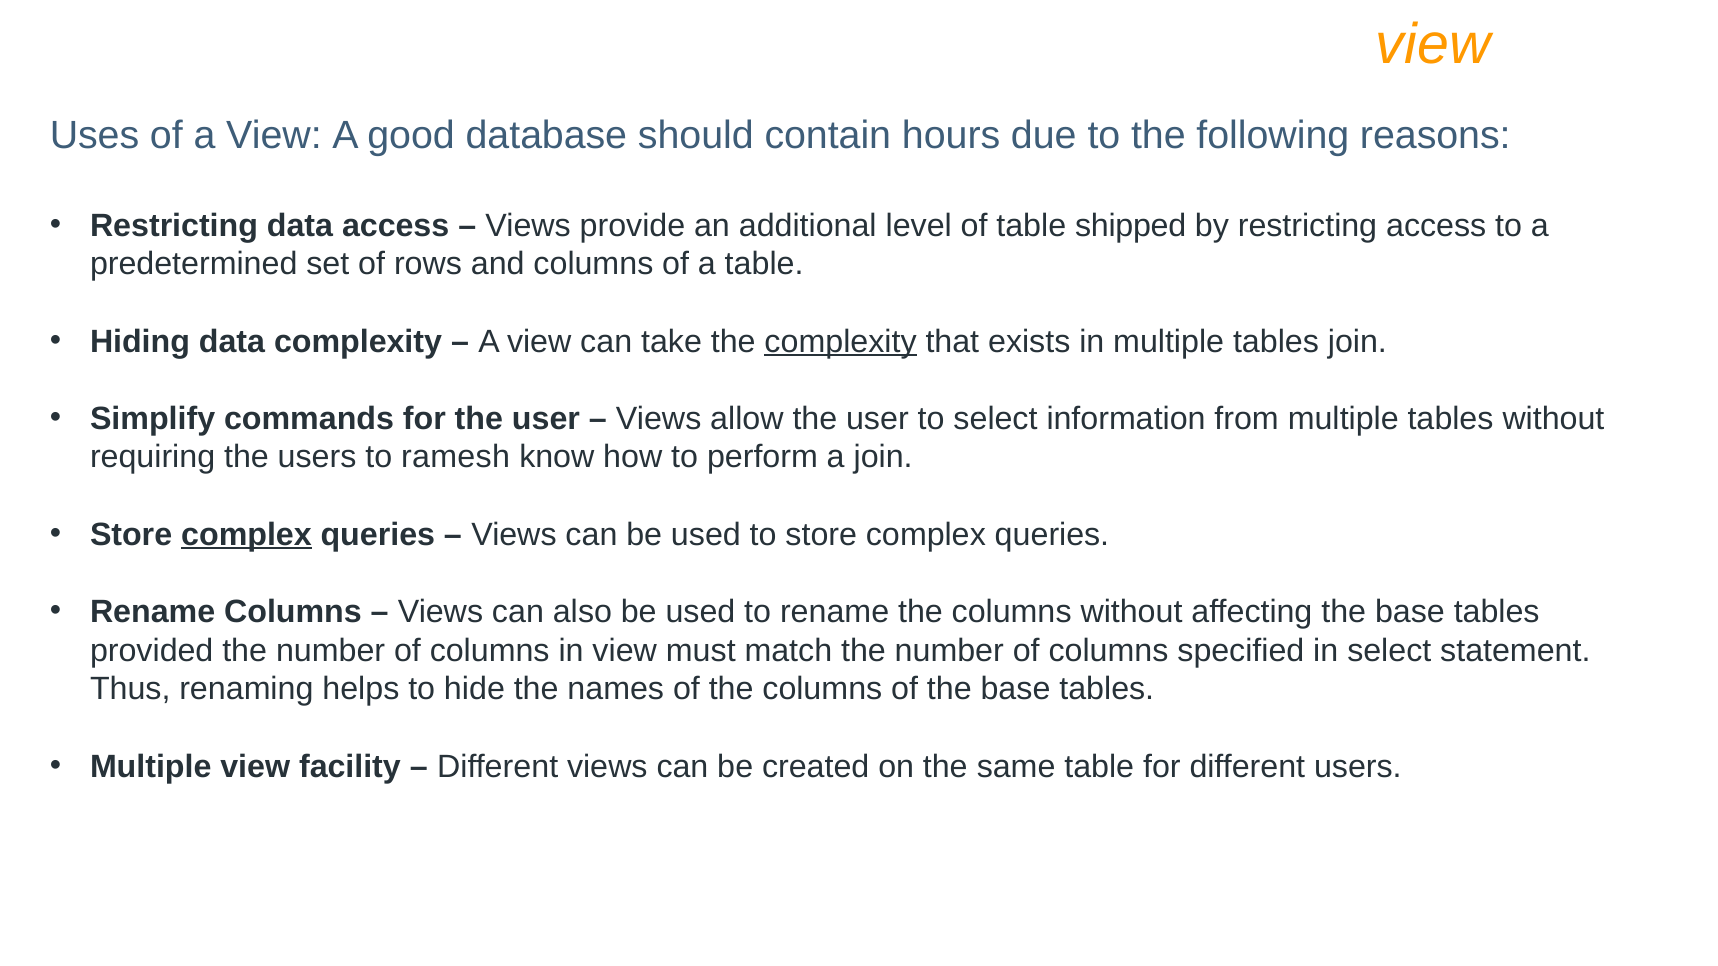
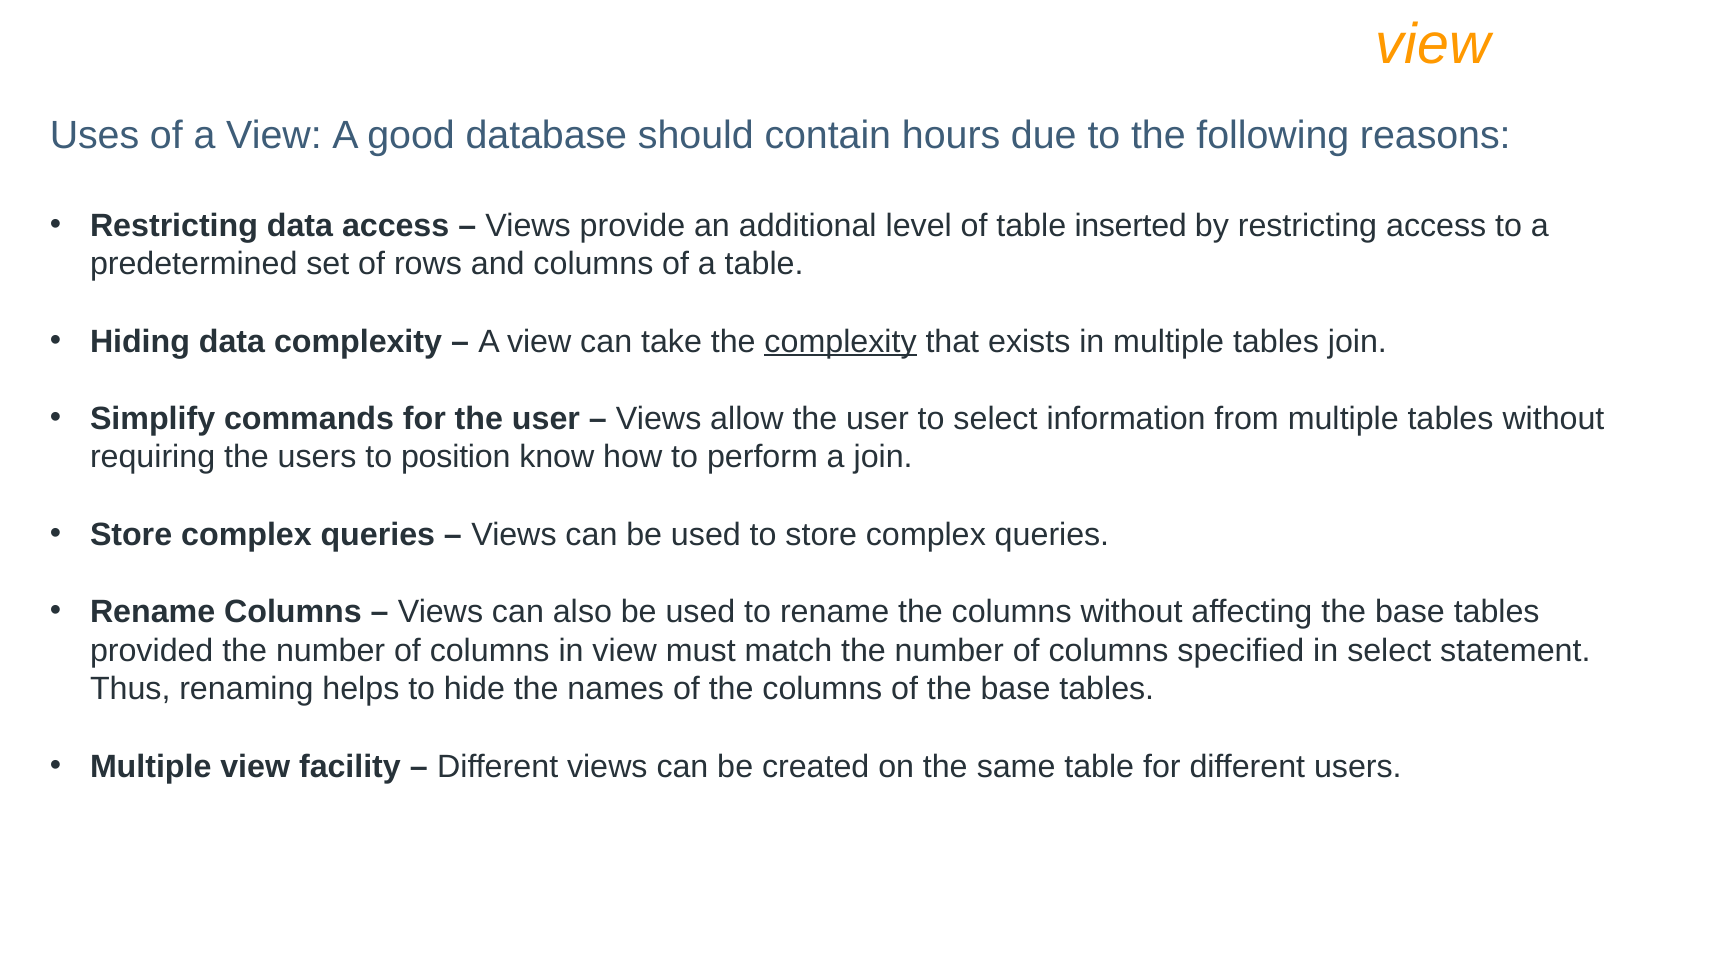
shipped: shipped -> inserted (1131, 226)
ramesh: ramesh -> position (456, 457)
complex underline: present -> none (246, 535)
